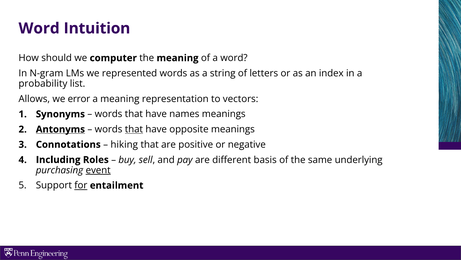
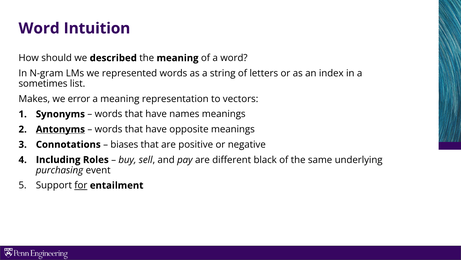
computer: computer -> described (113, 58)
probability: probability -> sometimes (43, 83)
Allows: Allows -> Makes (34, 99)
that underline: present -> none (134, 129)
hiking: hiking -> biases (124, 144)
basis: basis -> black (265, 159)
event underline: present -> none (98, 170)
